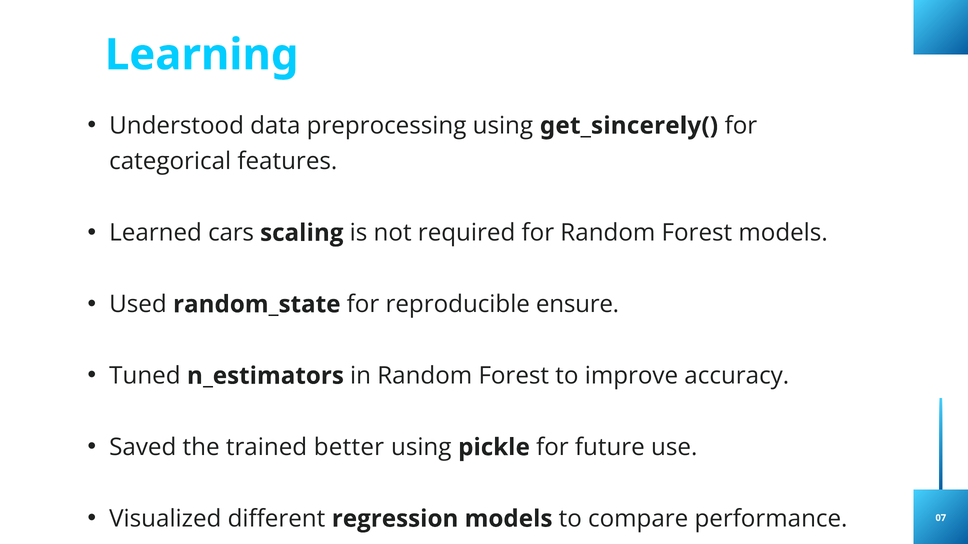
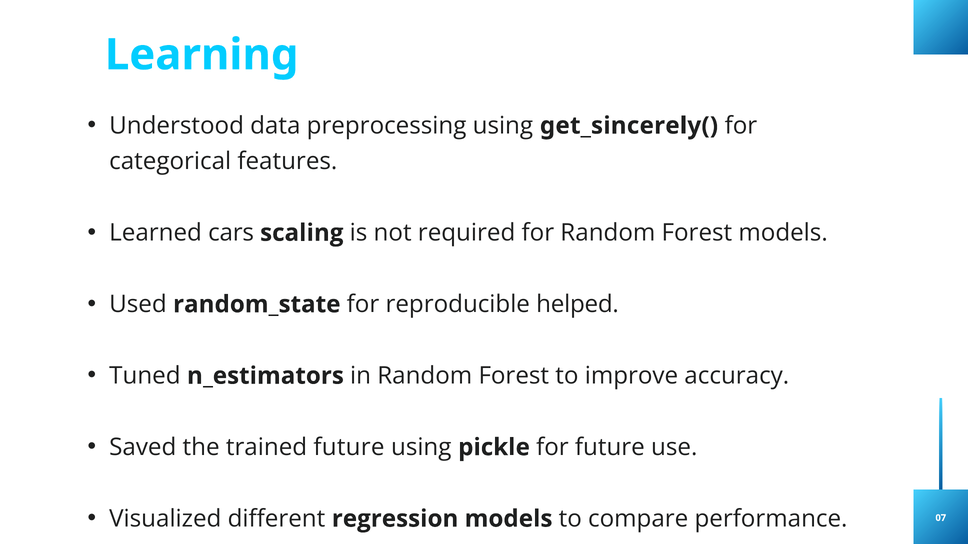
ensure: ensure -> helped (578, 305)
trained better: better -> future (349, 448)
